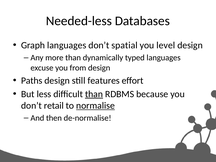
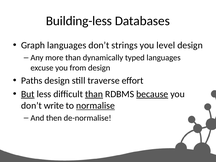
Needed-less: Needed-less -> Building-less (79, 21)
spatial: spatial -> strings (125, 45)
features: features -> traverse (104, 81)
But underline: none -> present (28, 94)
because underline: none -> present (152, 94)
retail: retail -> write (54, 106)
